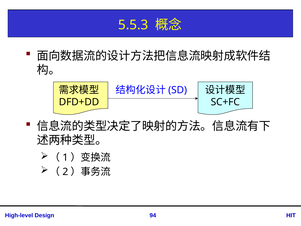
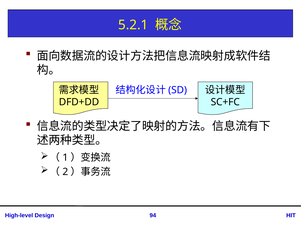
5.5.3: 5.5.3 -> 5.2.1 (133, 25)
